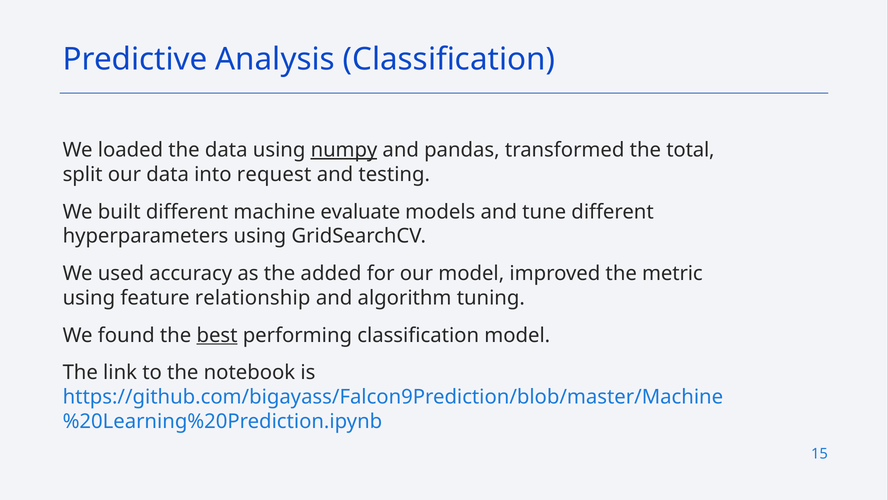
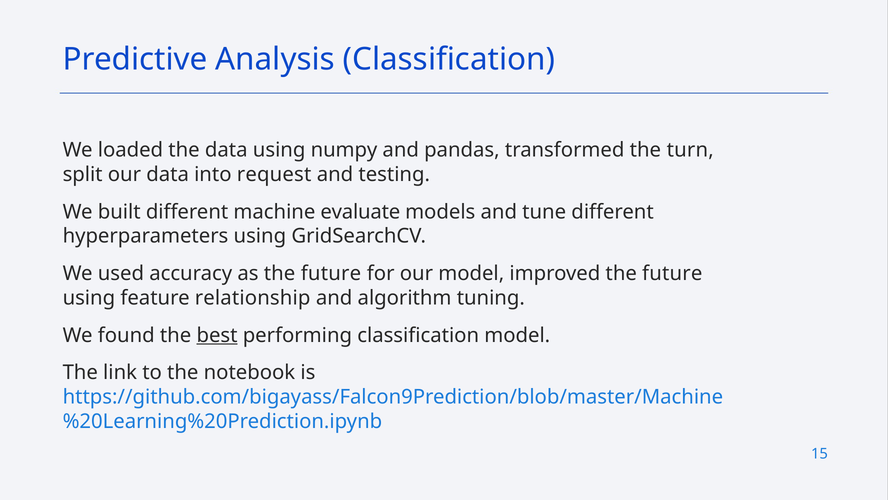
numpy underline: present -> none (344, 150)
total: total -> turn (690, 150)
as the added: added -> future (331, 273)
improved the metric: metric -> future (672, 273)
